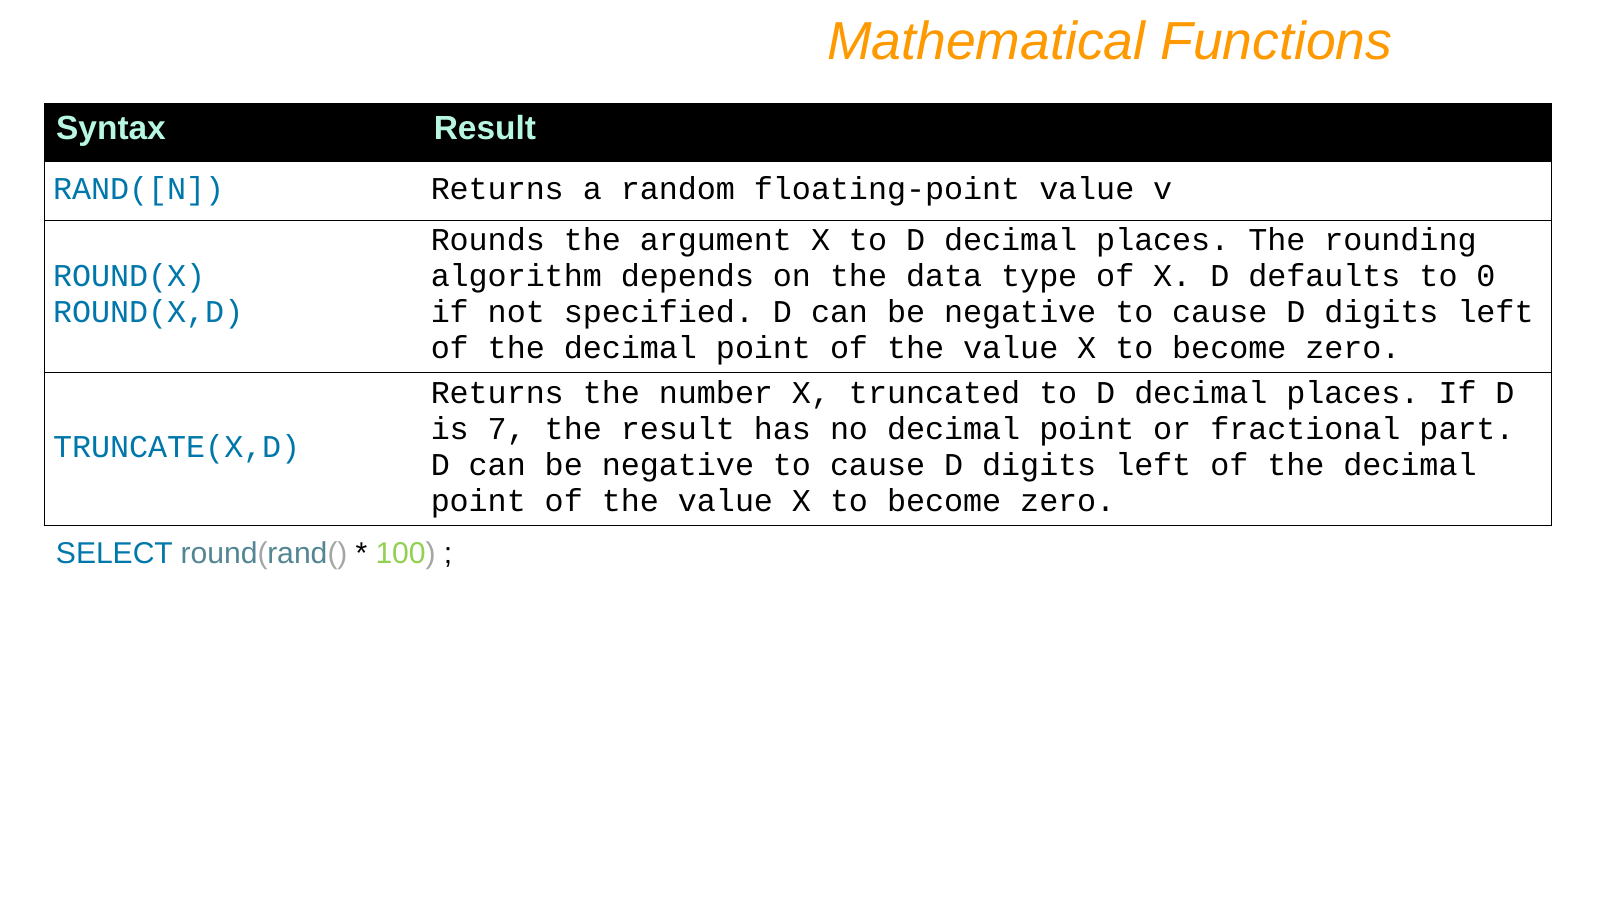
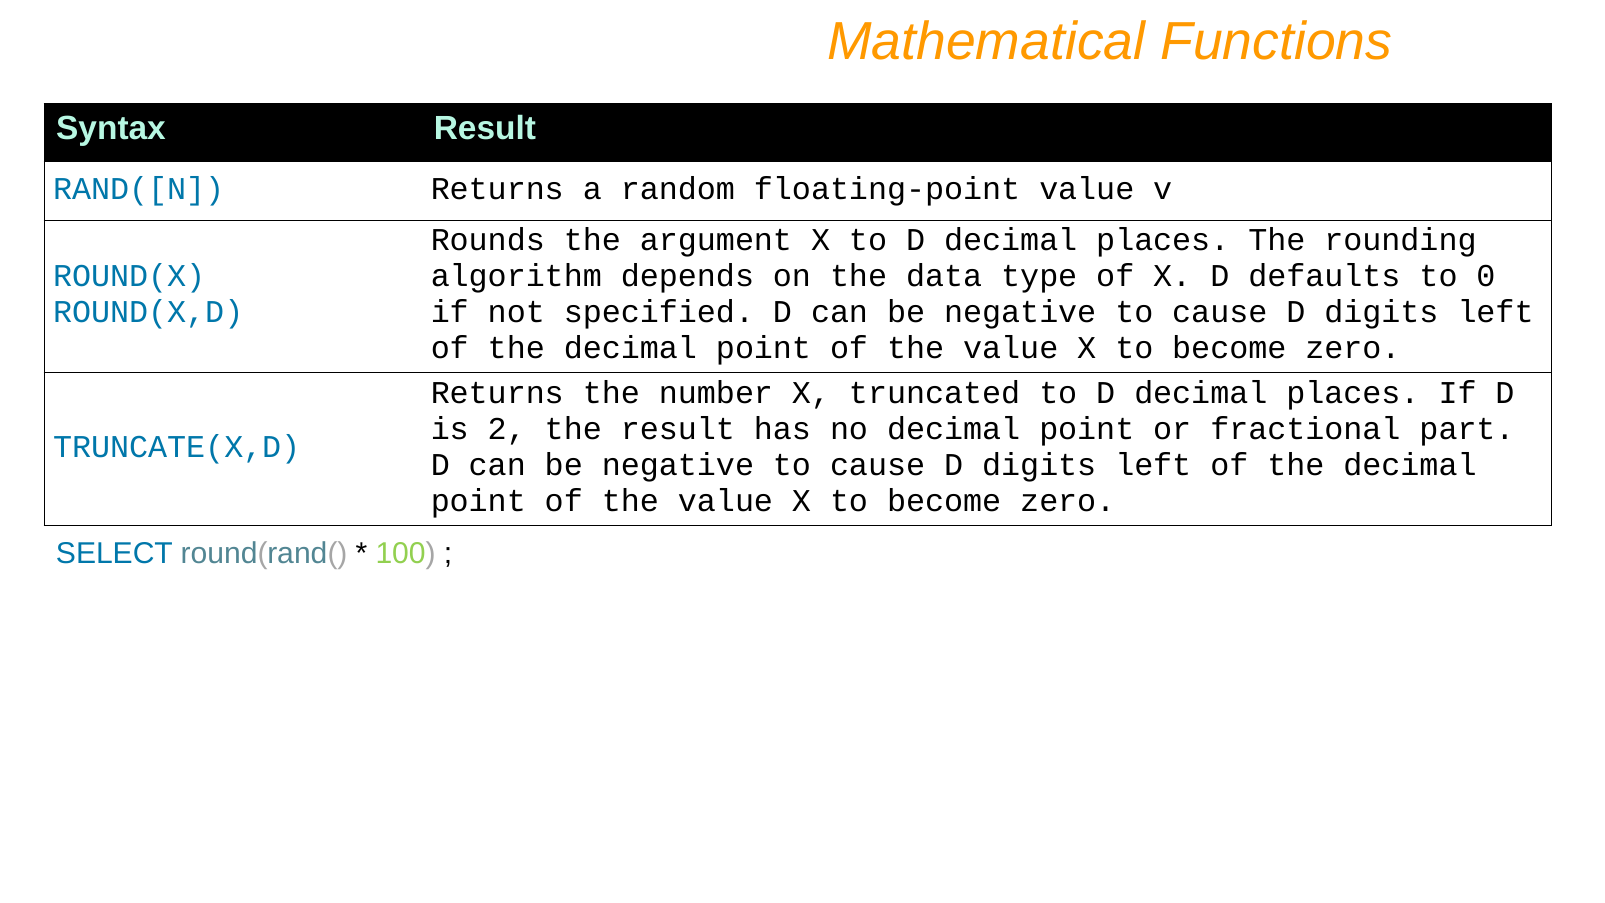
7: 7 -> 2 (507, 429)
